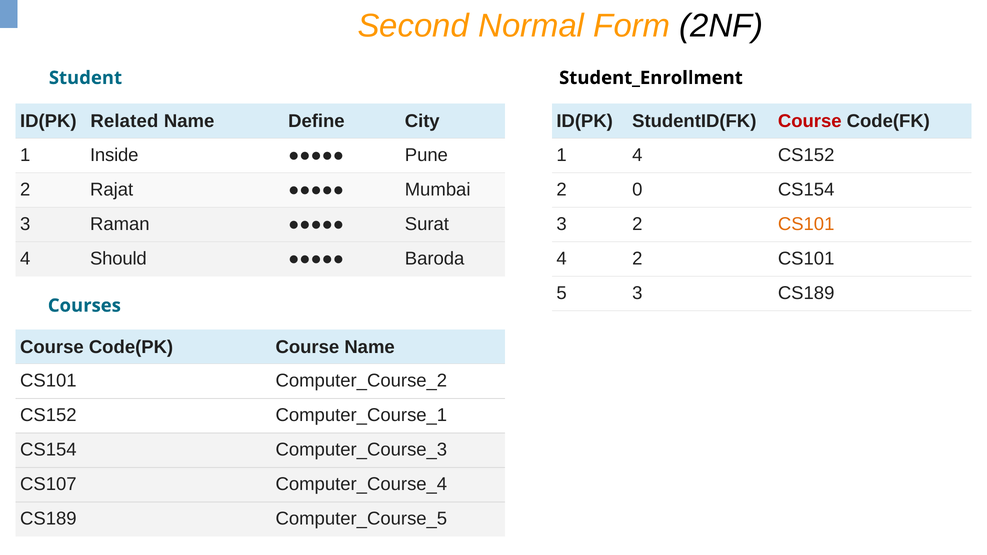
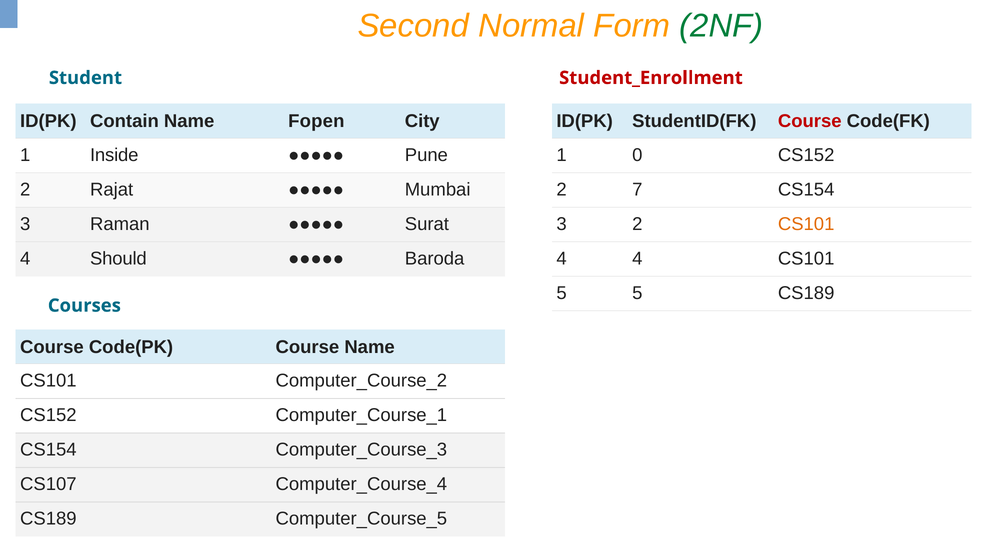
2NF colour: black -> green (721, 26)
Student_Enrollment colour: black -> red (651, 78)
Related: Related -> Contain (124, 121)
Define: Define -> Fopen (316, 121)
1 4: 4 -> 0 (637, 155)
0: 0 -> 7 (637, 190)
4 2: 2 -> 4 (637, 259)
5 3: 3 -> 5 (637, 293)
